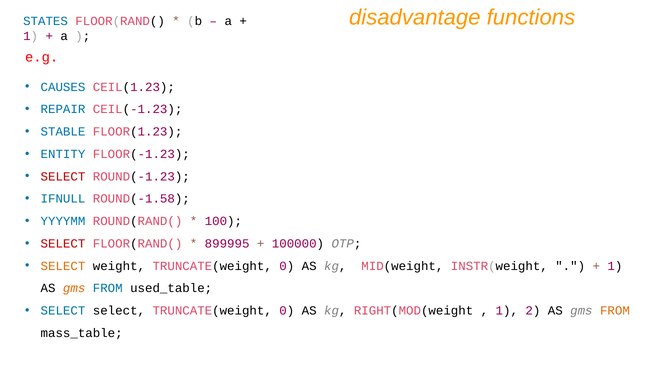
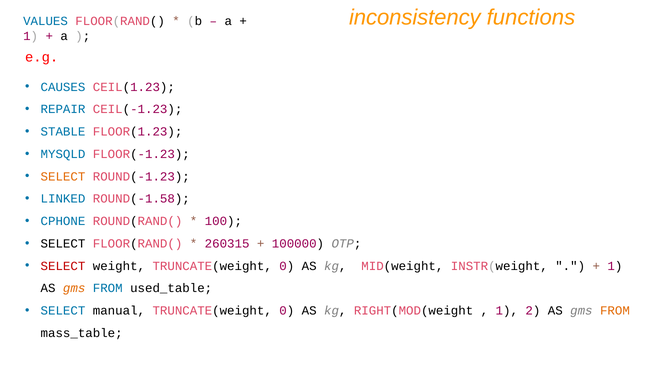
disadvantage: disadvantage -> inconsistency (415, 17)
STATES: STATES -> VALUES (46, 21)
ENTITY: ENTITY -> MYSQLD (63, 154)
SELECT colour: red -> orange (63, 176)
IFNULL: IFNULL -> LINKED (63, 199)
YYYYMM: YYYYMM -> CPHONE (63, 221)
SELECT colour: red -> black (63, 244)
899995: 899995 -> 260315 (227, 244)
SELECT colour: orange -> red (63, 266)
SELECT select: select -> manual (119, 311)
